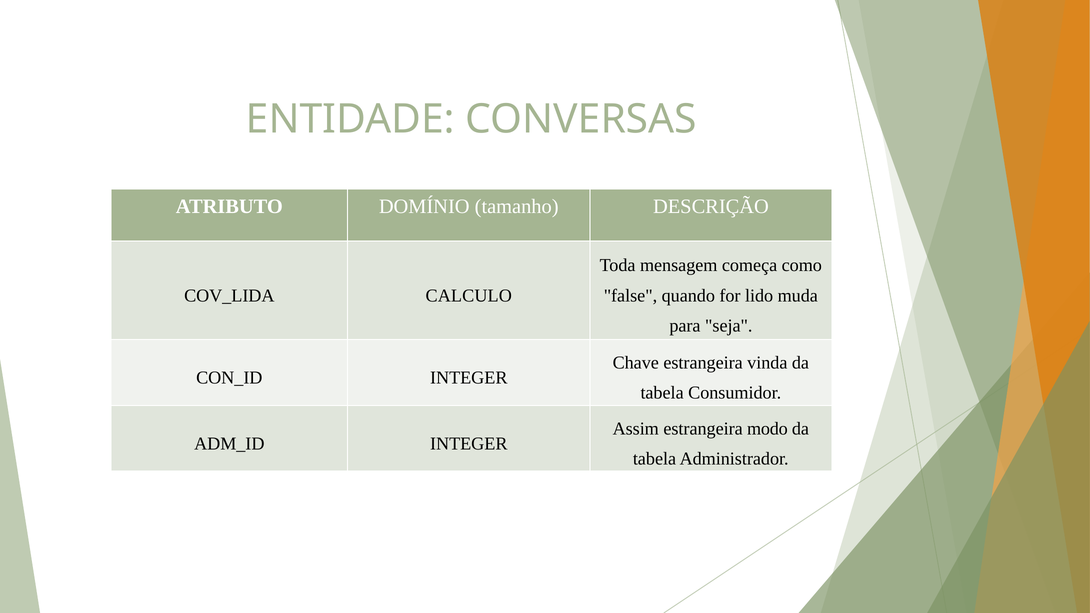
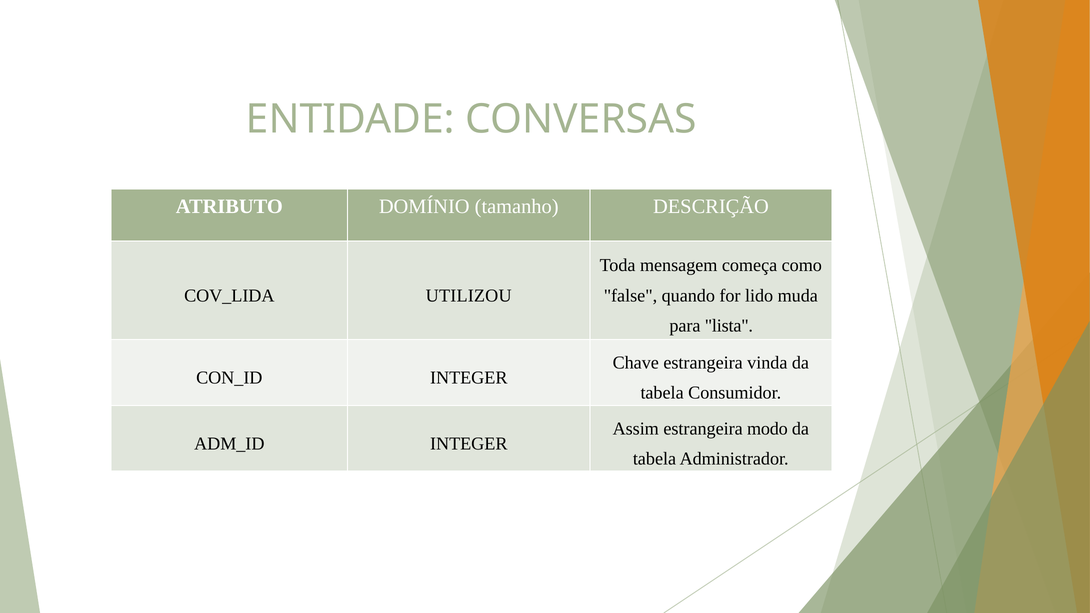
CALCULO: CALCULO -> UTILIZOU (469, 296)
seja: seja -> lista (729, 326)
